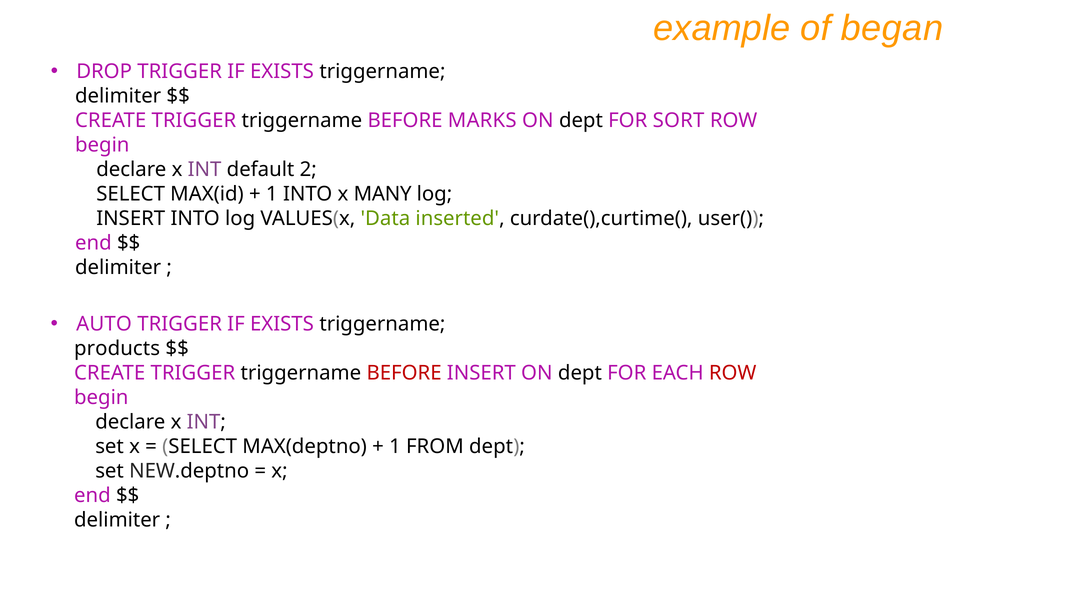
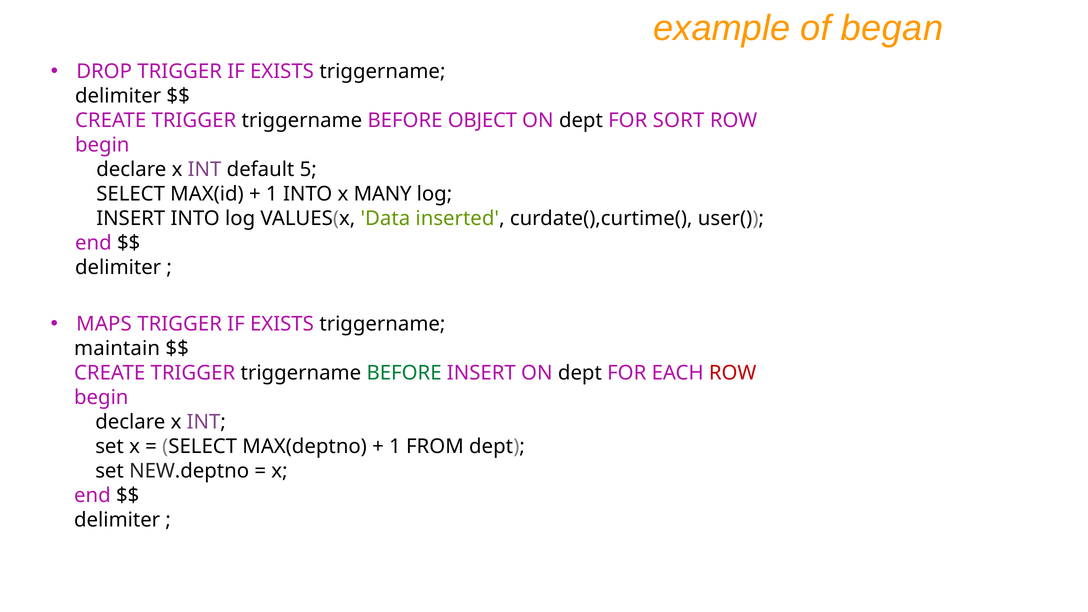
MARKS: MARKS -> OBJECT (482, 121)
2: 2 -> 5 (308, 170)
AUTO: AUTO -> MAPS (104, 324)
products: products -> maintain (117, 349)
BEFORE colour: red -> green (404, 373)
